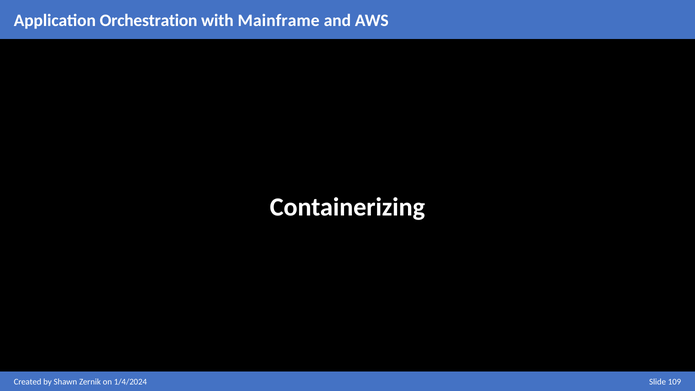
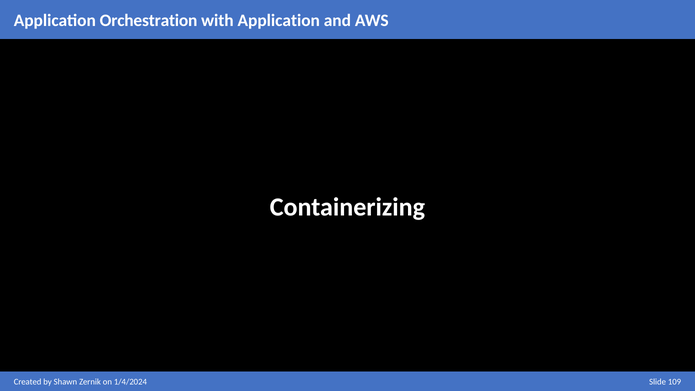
with Mainframe: Mainframe -> Application (279, 21)
